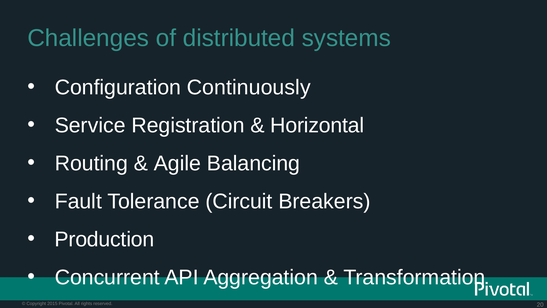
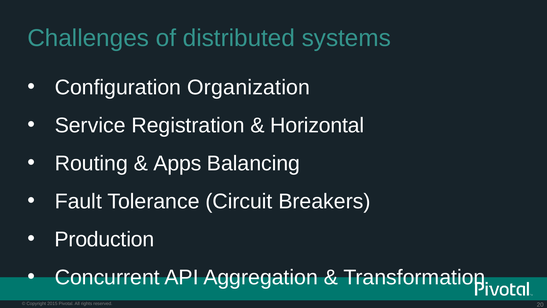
Continuously: Continuously -> Organization (249, 87)
Agile: Agile -> Apps (178, 163)
